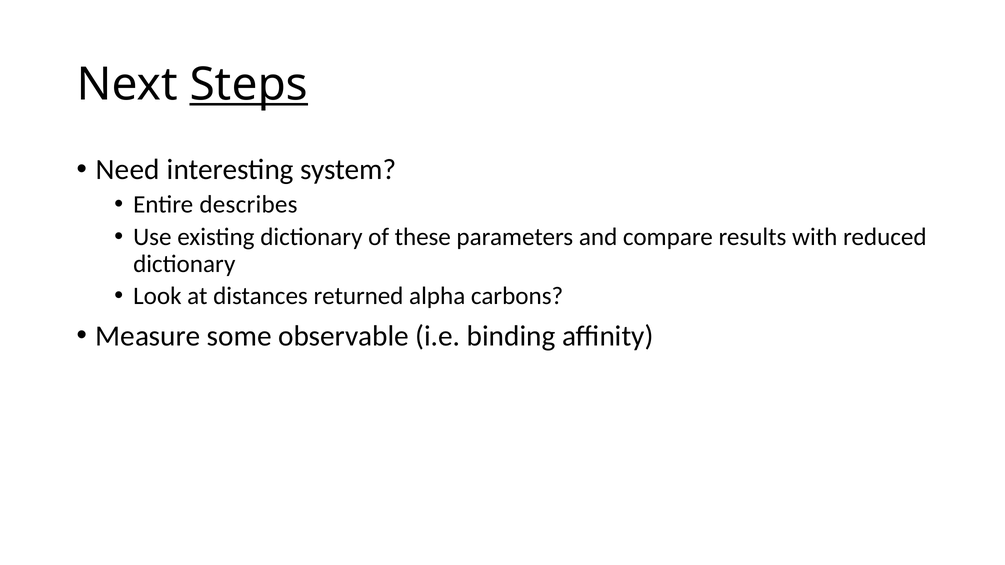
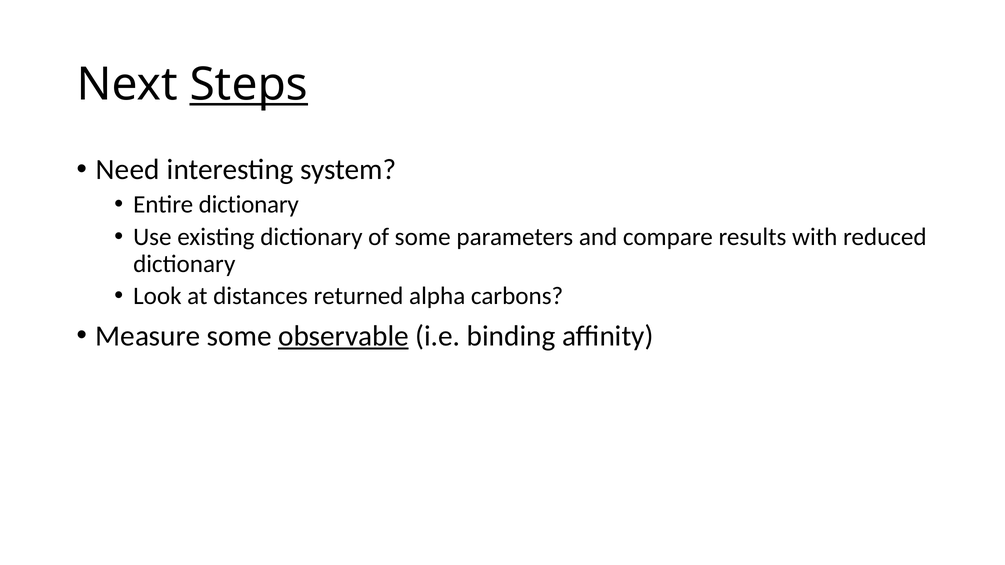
Entire describes: describes -> dictionary (249, 205)
of these: these -> some (423, 237)
observable underline: none -> present (343, 336)
